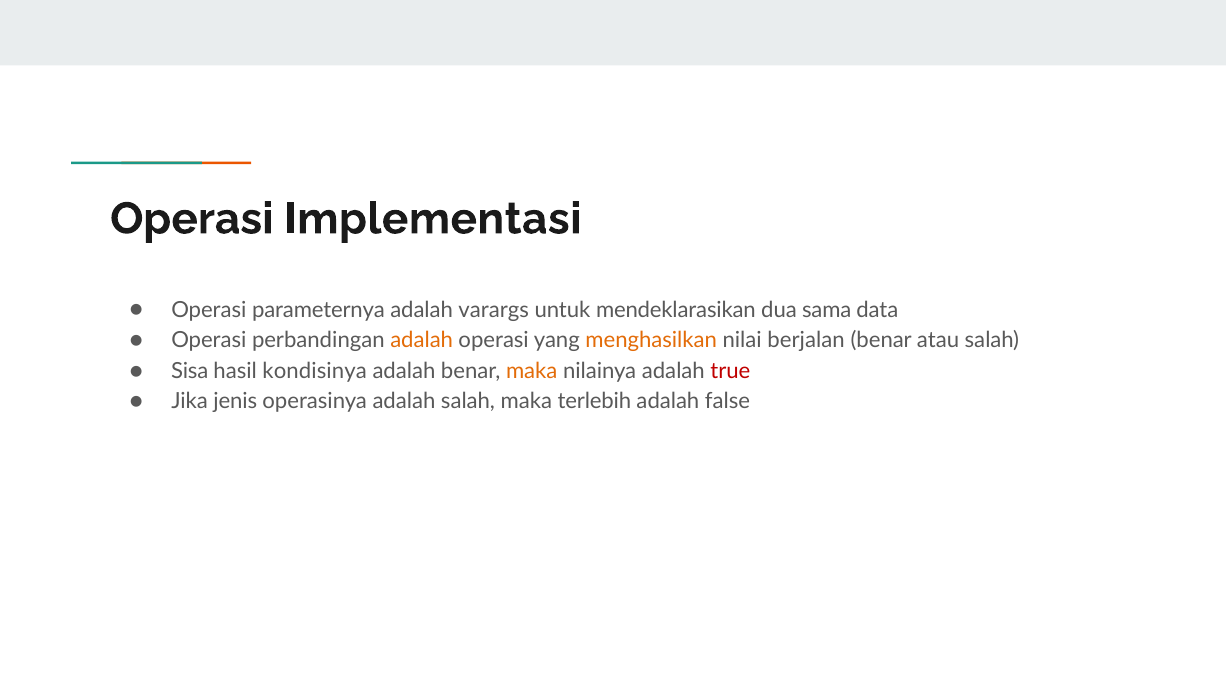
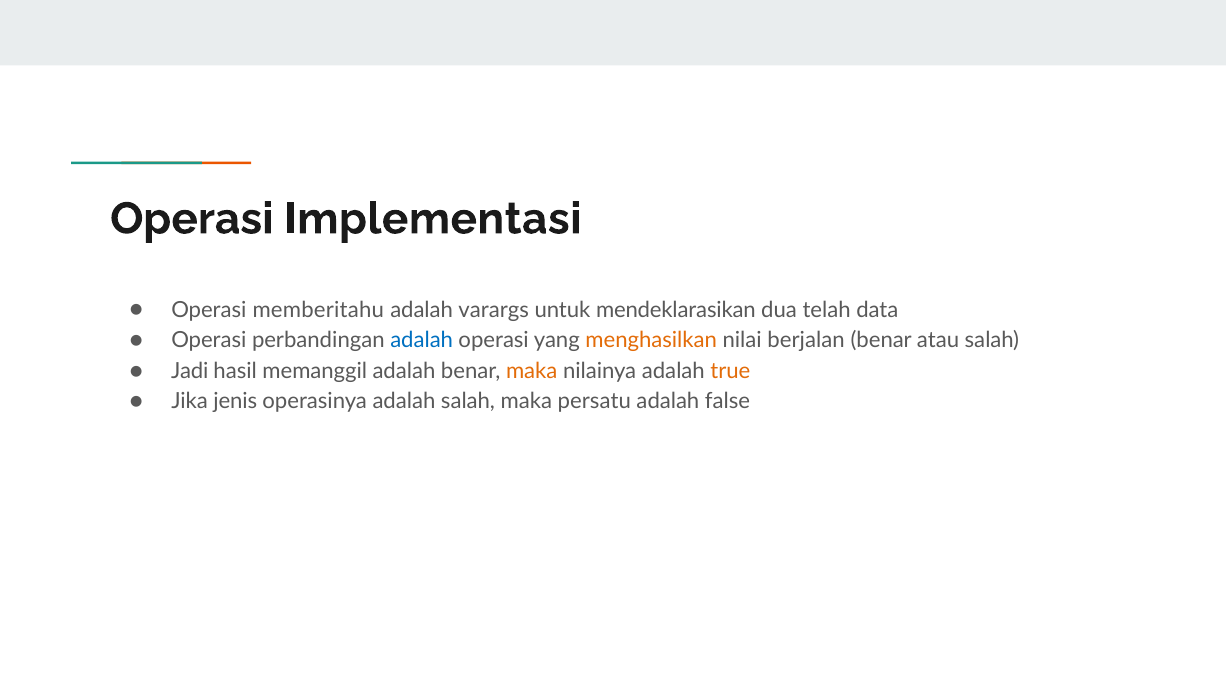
parameternya: parameternya -> memberitahu (318, 310)
sama: sama -> telah (827, 310)
adalah colour: orange -> blue (422, 340)
Sisa: Sisa -> Jadi (190, 371)
kondisinya: kondisinya -> memanggil (315, 371)
true colour: red -> orange (730, 371)
terlebih: terlebih -> persatu (594, 401)
